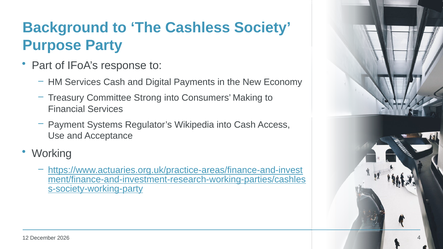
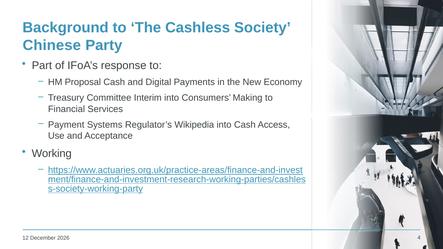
Purpose: Purpose -> Chinese (52, 45)
HM Services: Services -> Proposal (83, 82)
Strong: Strong -> Interim (148, 98)
